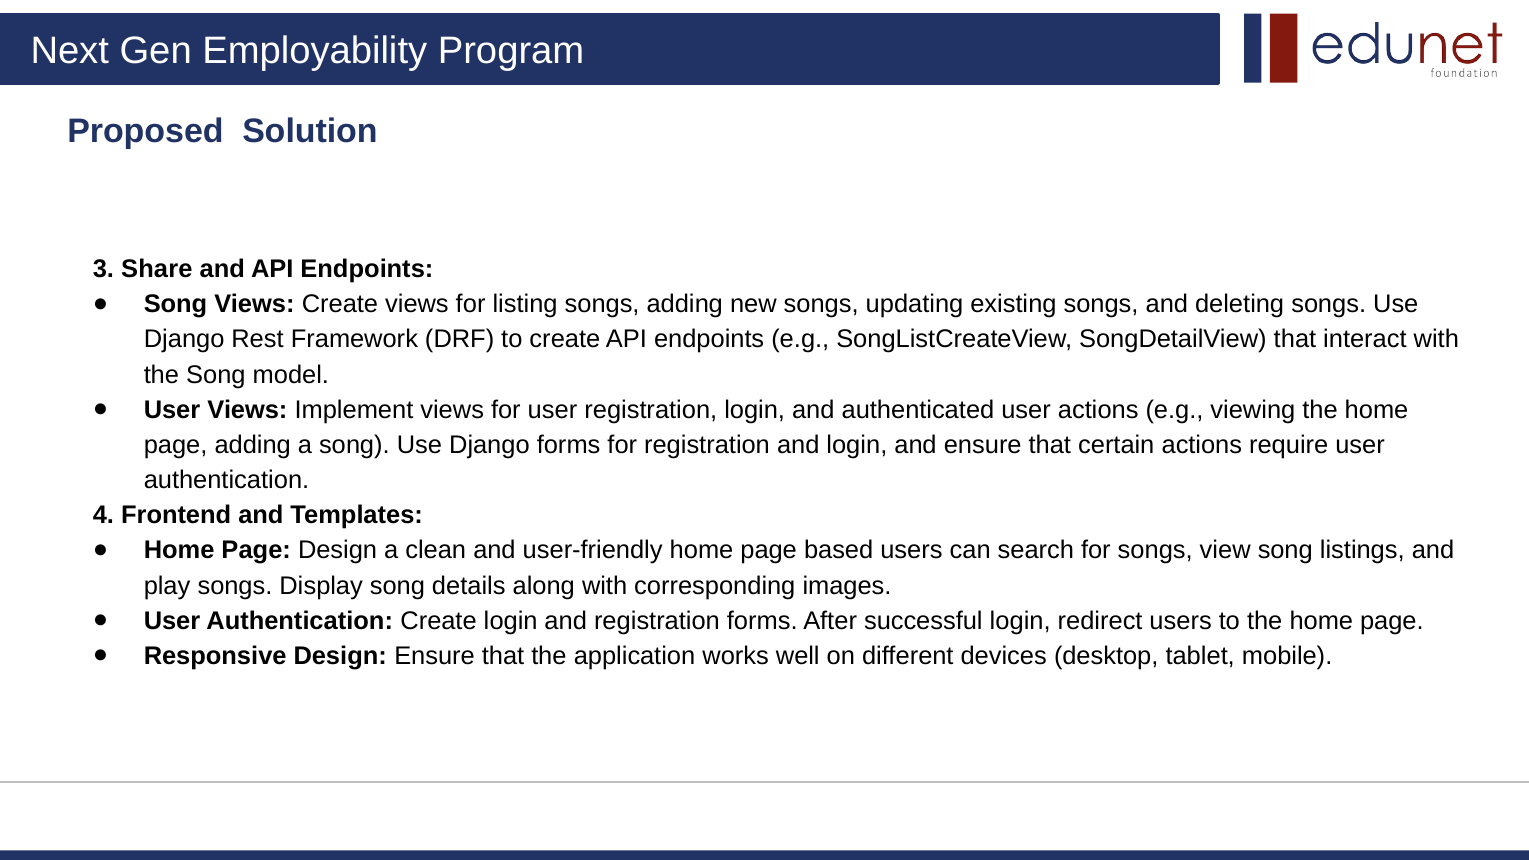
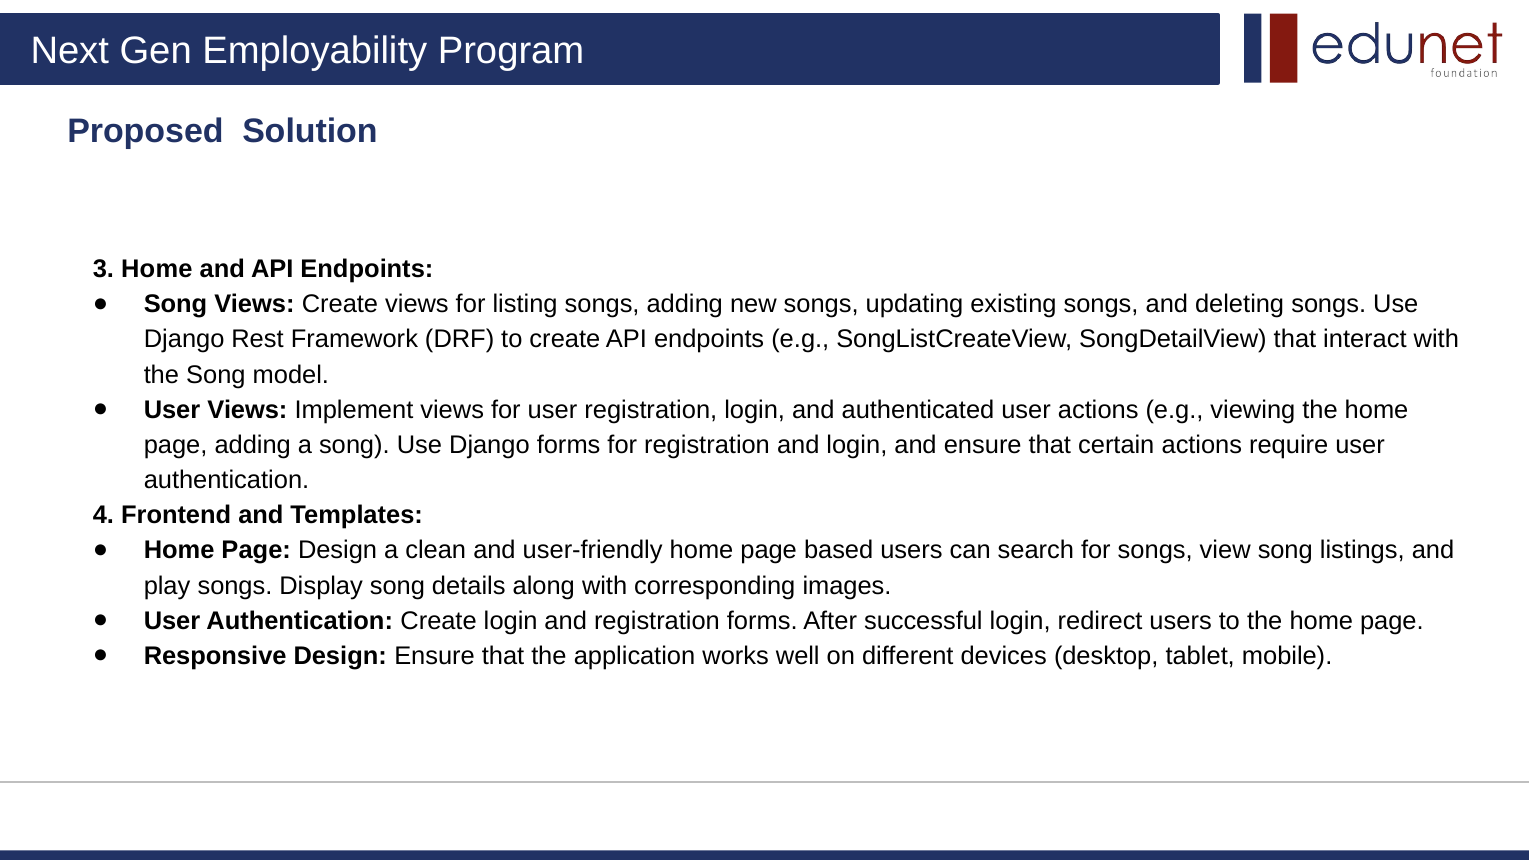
3 Share: Share -> Home (157, 269)
